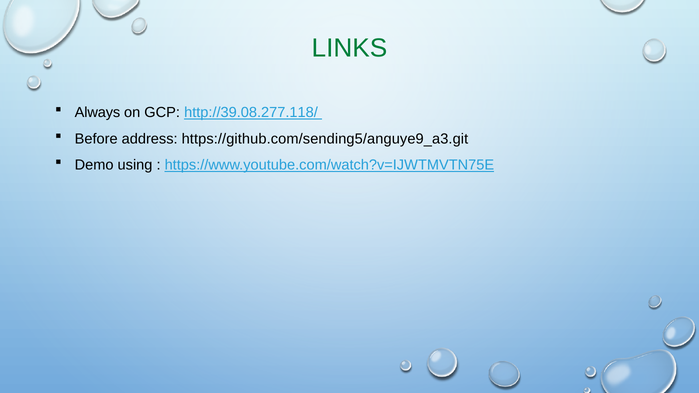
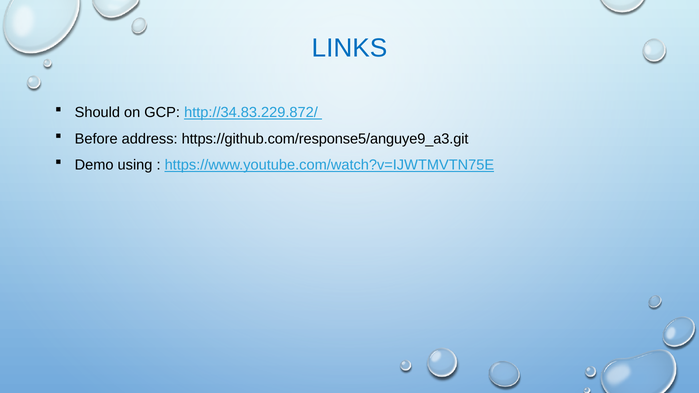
LINKS colour: green -> blue (349, 48)
Always: Always -> Should (97, 113)
http://39.08.277.118/: http://39.08.277.118/ -> http://34.83.229.872/ (251, 113)
https://github.com/sending5/anguye9_a3.git: https://github.com/sending5/anguye9_a3.git -> https://github.com/response5/anguye9_a3.git (325, 139)
